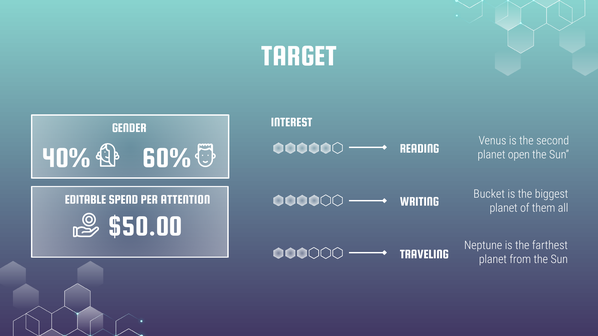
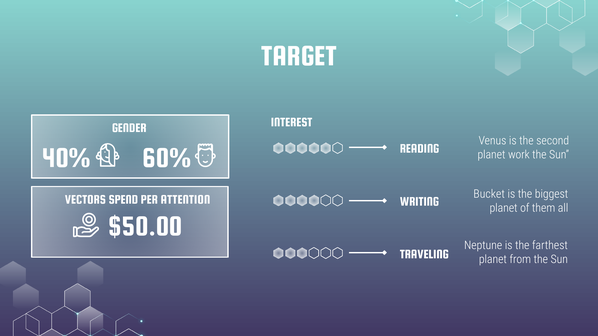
open: open -> work (519, 155)
EDITABLE: EDITABLE -> VECTORS (85, 200)
